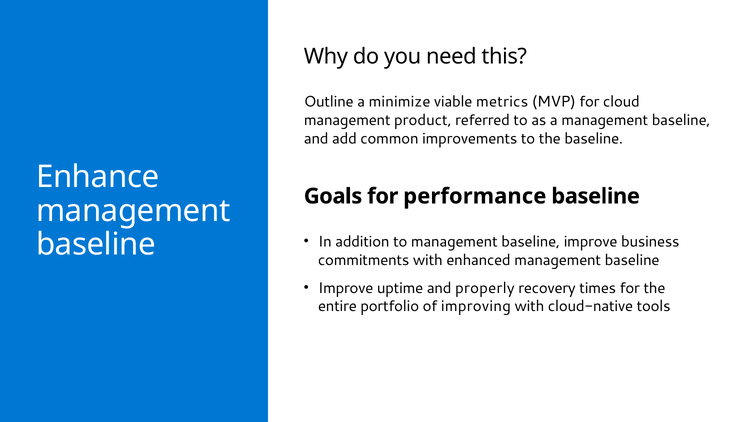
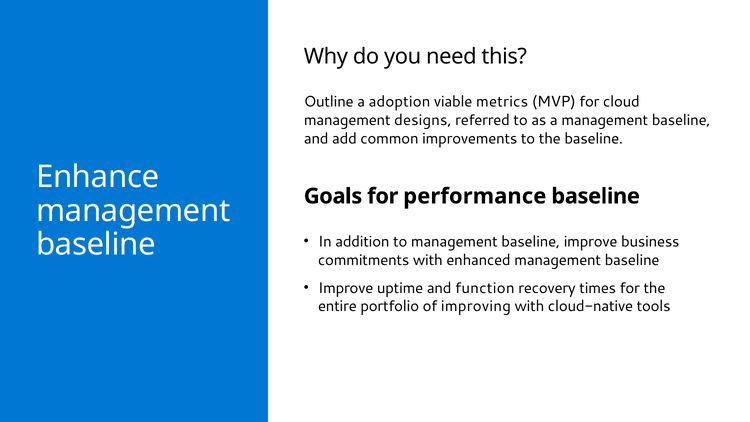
minimize: minimize -> adoption (400, 102)
product: product -> designs (423, 120)
properly: properly -> function (485, 288)
